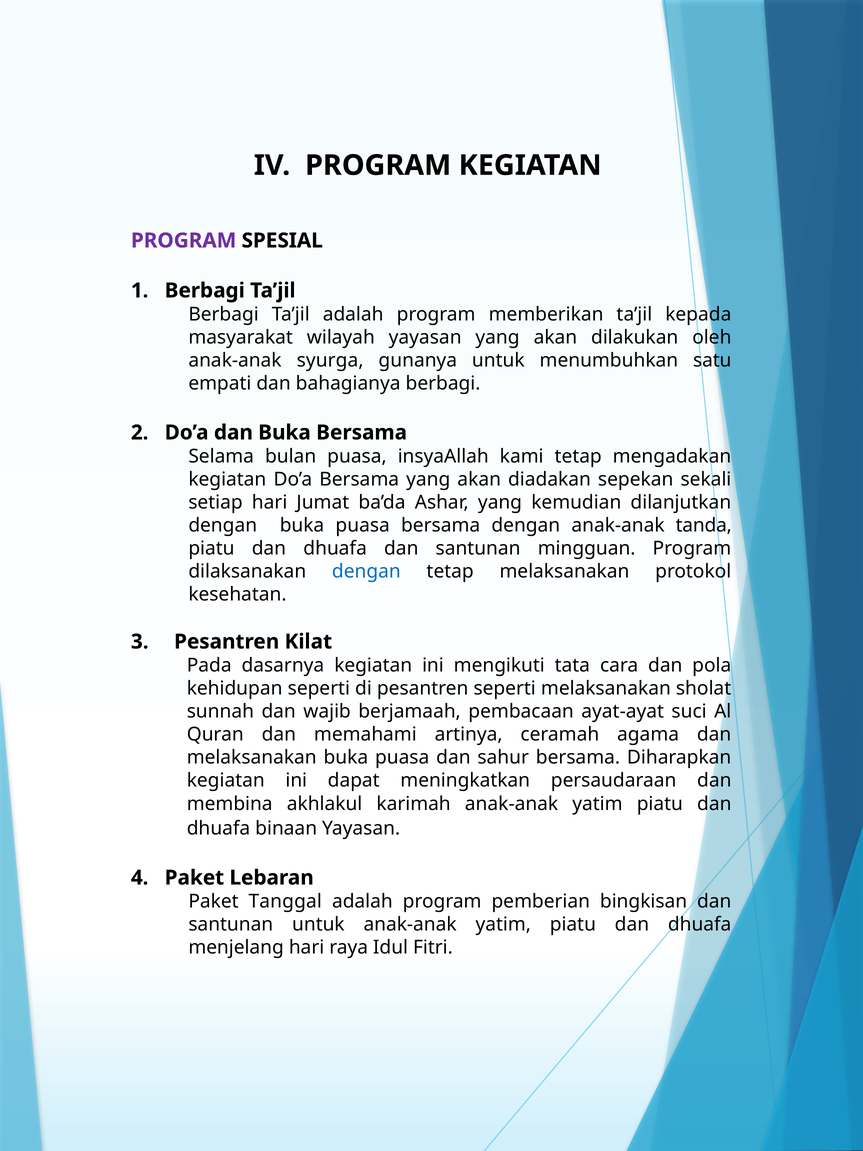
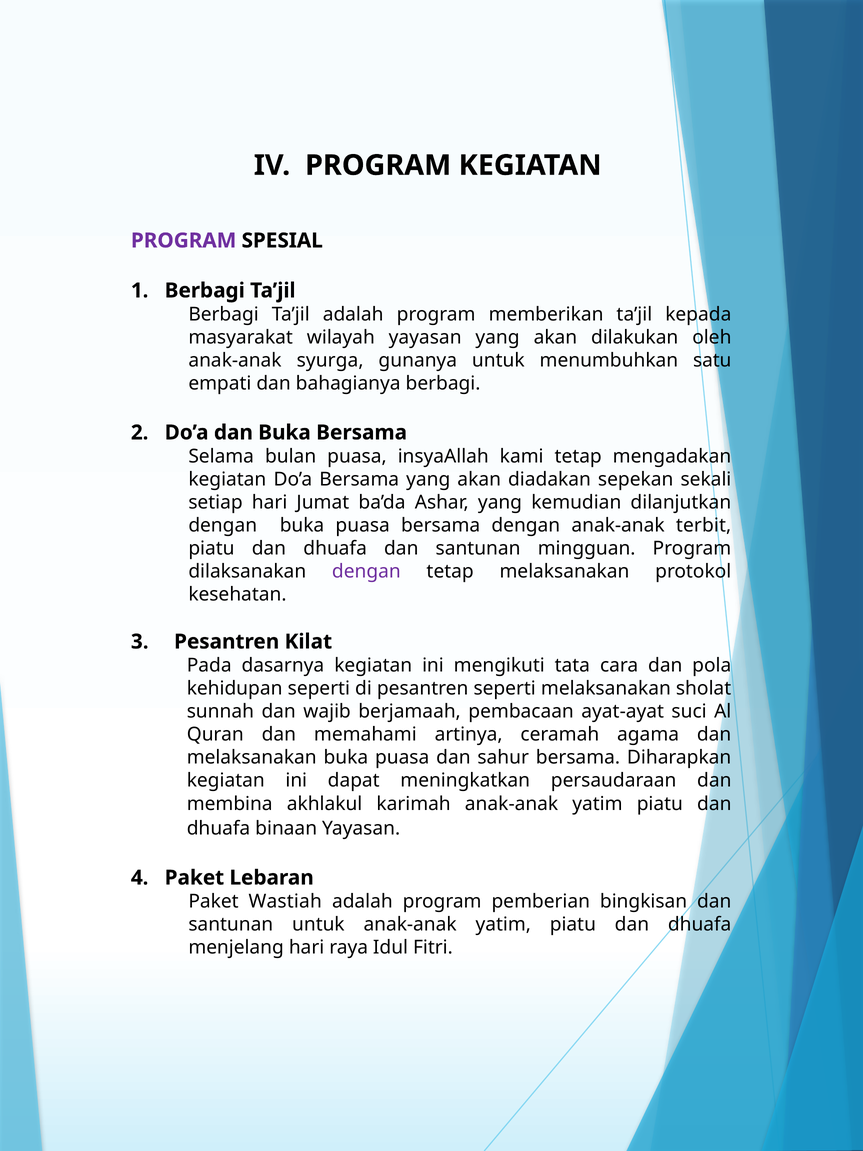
tanda: tanda -> terbit (704, 525)
dengan colour: blue -> purple (366, 571)
Tanggal: Tanggal -> Wastiah (285, 901)
